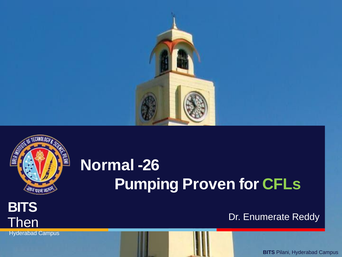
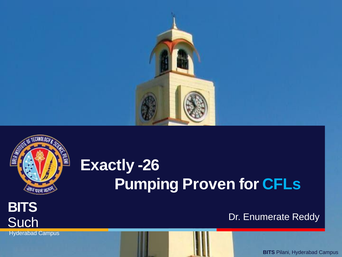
Normal: Normal -> Exactly (107, 165)
CFLs colour: light green -> light blue (282, 184)
Then: Then -> Such (23, 222)
